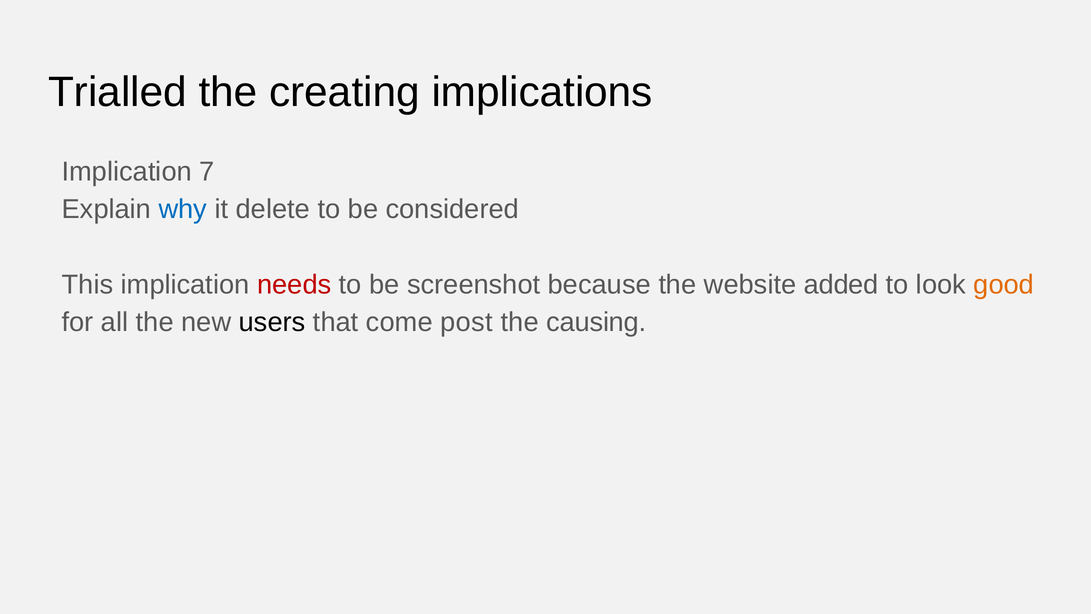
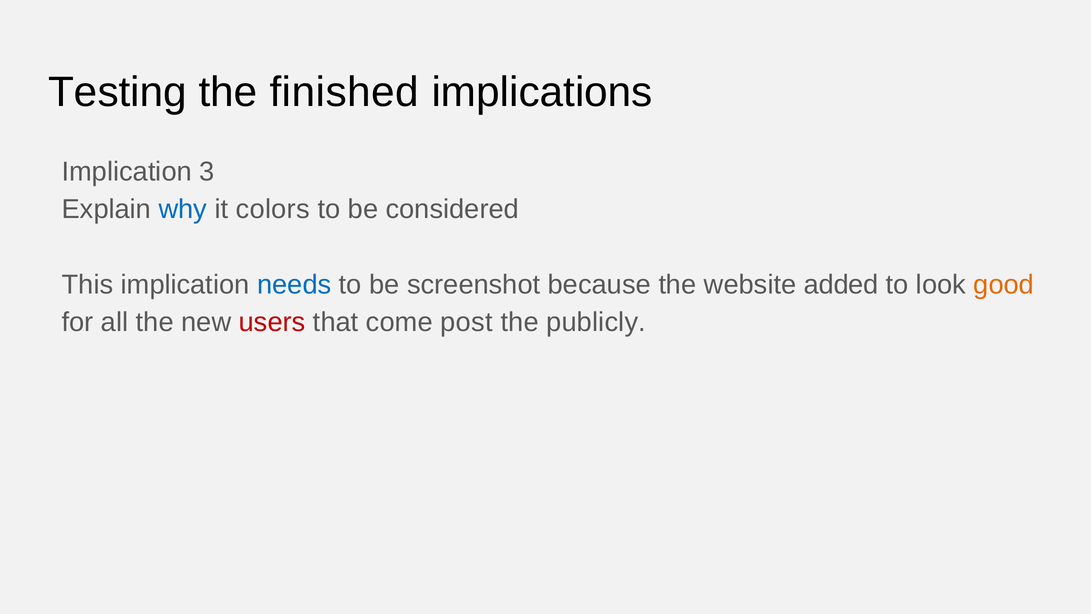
Trialled: Trialled -> Testing (118, 92)
creating: creating -> finished (344, 92)
7: 7 -> 3 (207, 172)
delete: delete -> colors (273, 209)
needs colour: red -> blue (294, 284)
users colour: black -> red (272, 322)
causing: causing -> publicly (596, 322)
